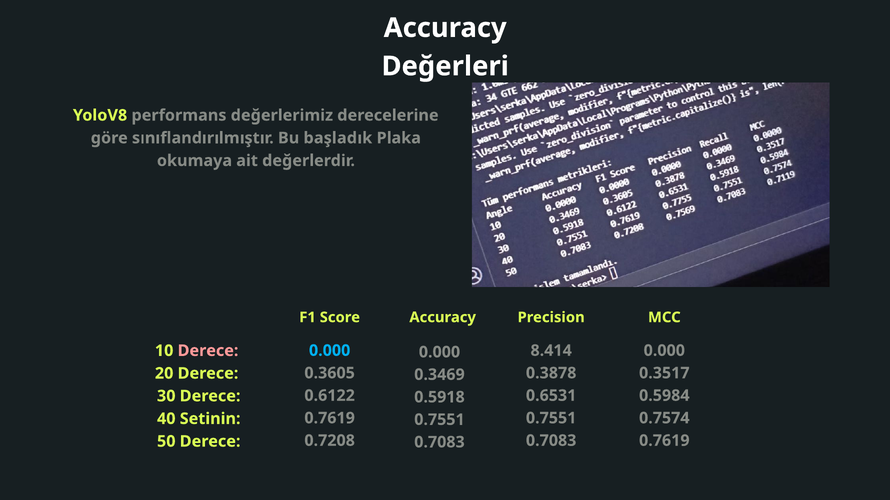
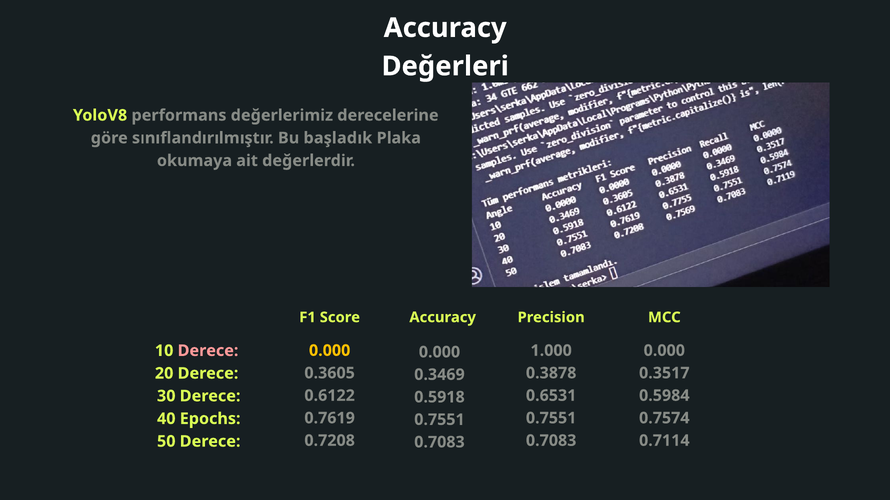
0.000 colour: light blue -> yellow (330, 351)
8.414: 8.414 -> 1.000 (551, 351)
Setinin: Setinin -> Epochs (210, 419)
0.7619: 0.7619 -> 0.7114 (664, 441)
